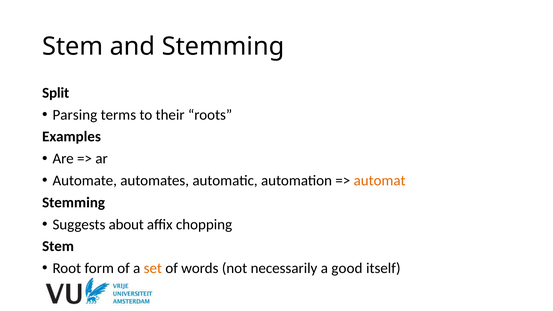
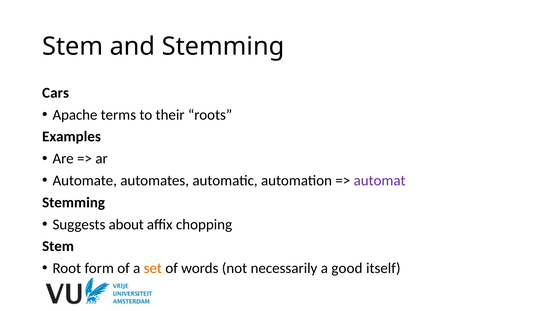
Split: Split -> Cars (56, 93)
Parsing: Parsing -> Apache (75, 115)
automat colour: orange -> purple (380, 181)
